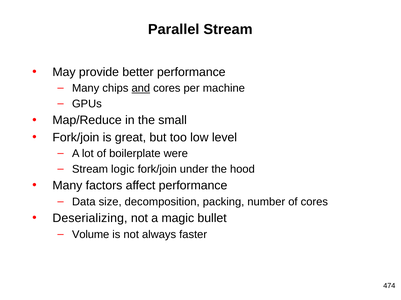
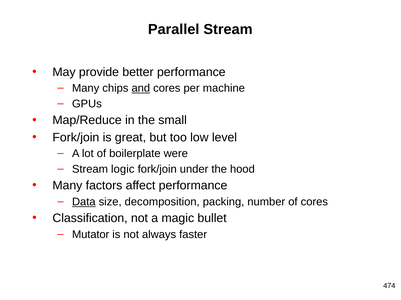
Data underline: none -> present (84, 202)
Deserializing: Deserializing -> Classification (90, 219)
Volume: Volume -> Mutator (91, 235)
